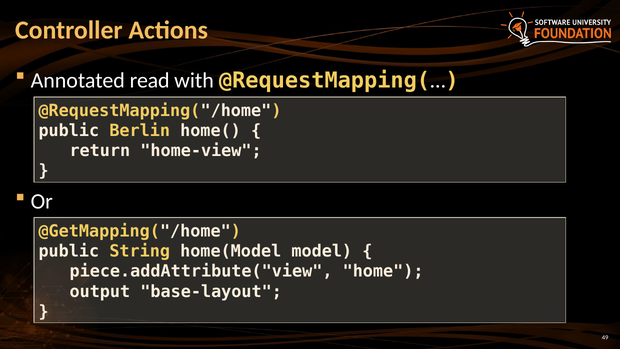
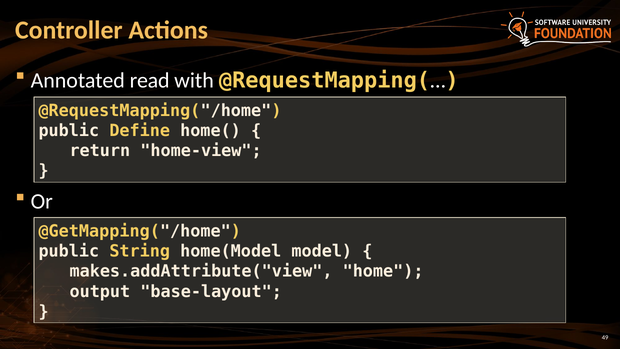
Berlin: Berlin -> Define (140, 131)
piece.addAttribute("view: piece.addAttribute("view -> makes.addAttribute("view (201, 271)
